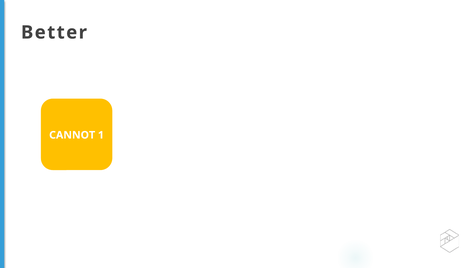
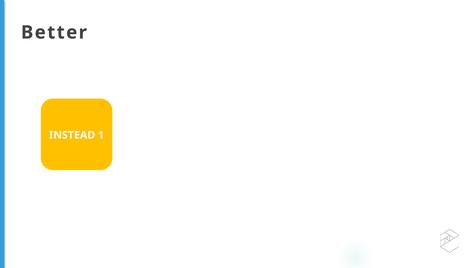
CANNOT: CANNOT -> INSTEAD (72, 135)
